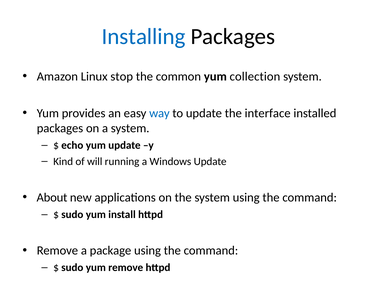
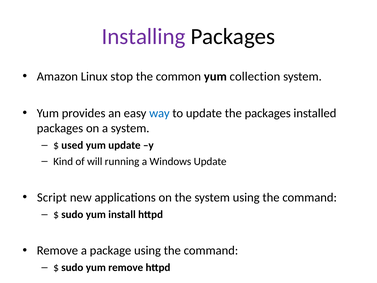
Installing colour: blue -> purple (144, 36)
the interface: interface -> packages (268, 113)
echo: echo -> used (72, 145)
About: About -> Script (52, 197)
